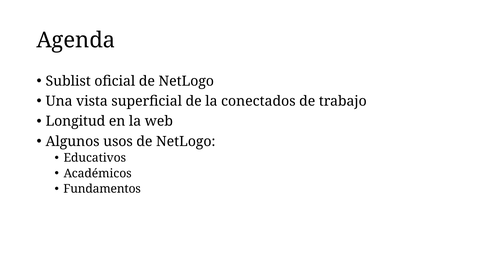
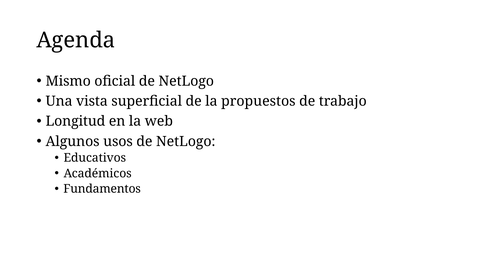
Sublist: Sublist -> Mismo (68, 81)
conectados: conectados -> propuestos (258, 101)
